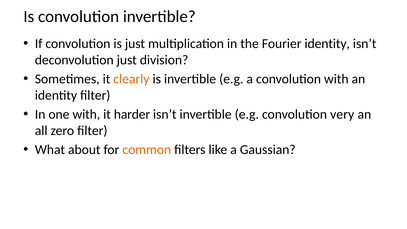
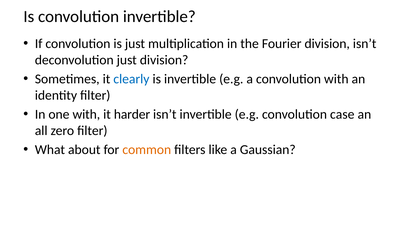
Fourier identity: identity -> division (327, 44)
clearly colour: orange -> blue (131, 79)
very: very -> case (342, 114)
